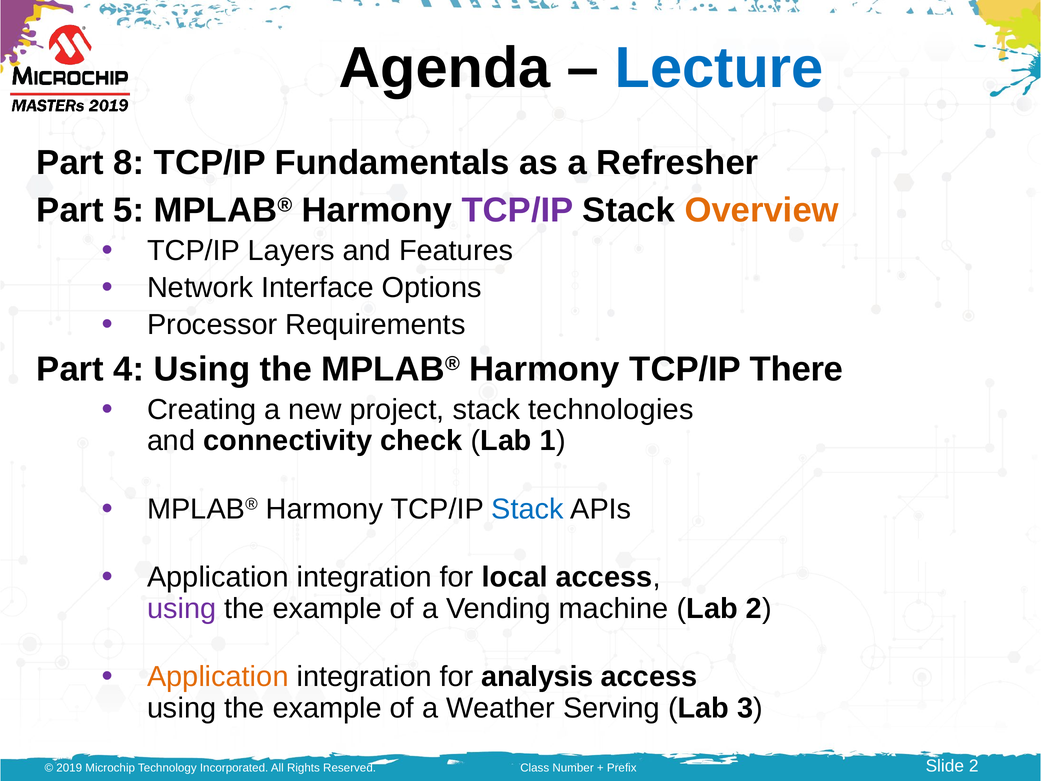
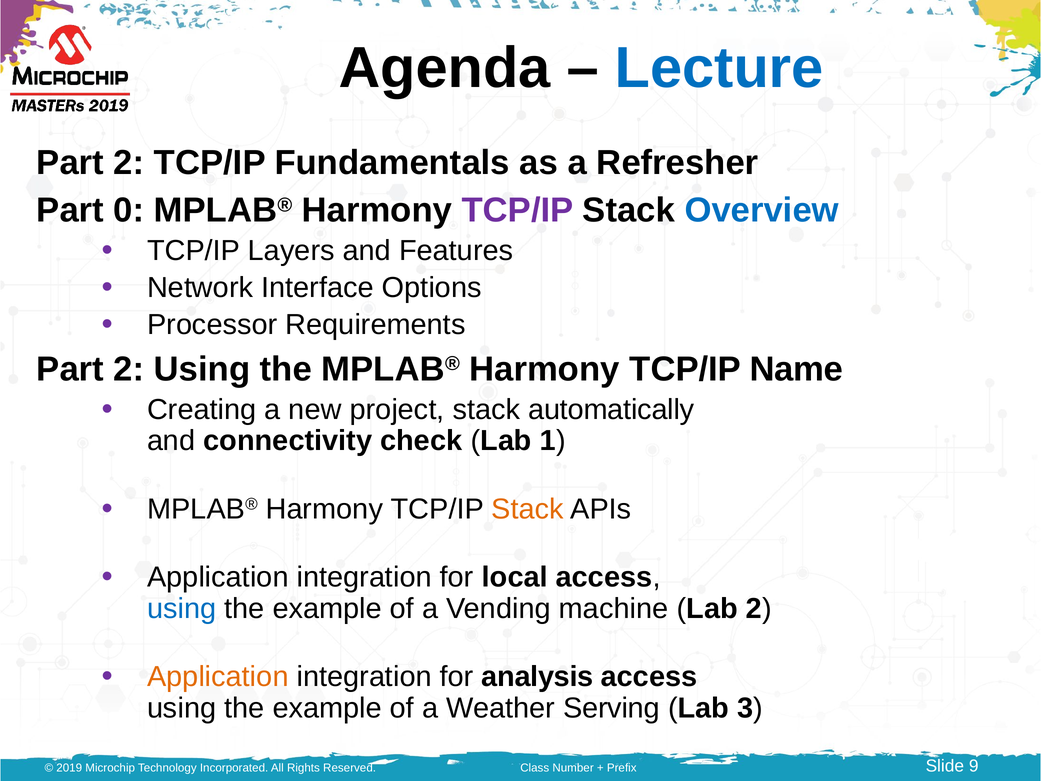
8: 8 -> 2 (129, 163)
5: 5 -> 0 (129, 210)
Overview colour: orange -> blue (762, 210)
4: 4 -> 2 (129, 369)
There: There -> Name (796, 369)
technologies: technologies -> automatically (611, 409)
Stack colour: blue -> orange (528, 509)
using colour: purple -> blue (182, 608)
2: 2 -> 9 (974, 766)
